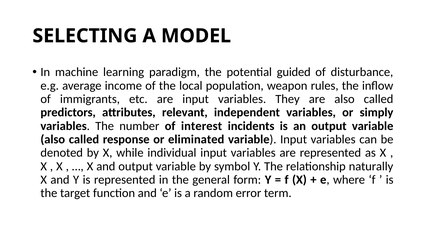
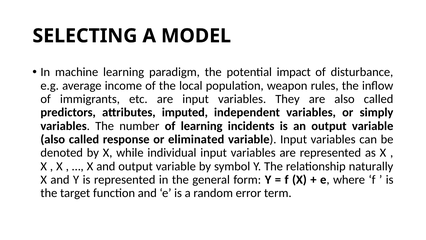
guided: guided -> impact (294, 72)
relevant: relevant -> imputed (185, 112)
of interest: interest -> learning (202, 126)
